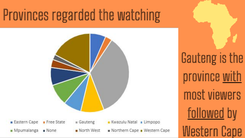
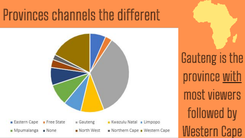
regarded: regarded -> channels (74, 16)
watching: watching -> different (139, 16)
followed underline: present -> none (206, 113)
